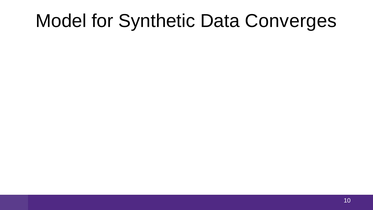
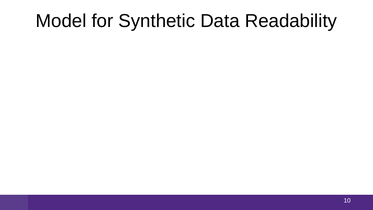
Converges: Converges -> Readability (291, 21)
